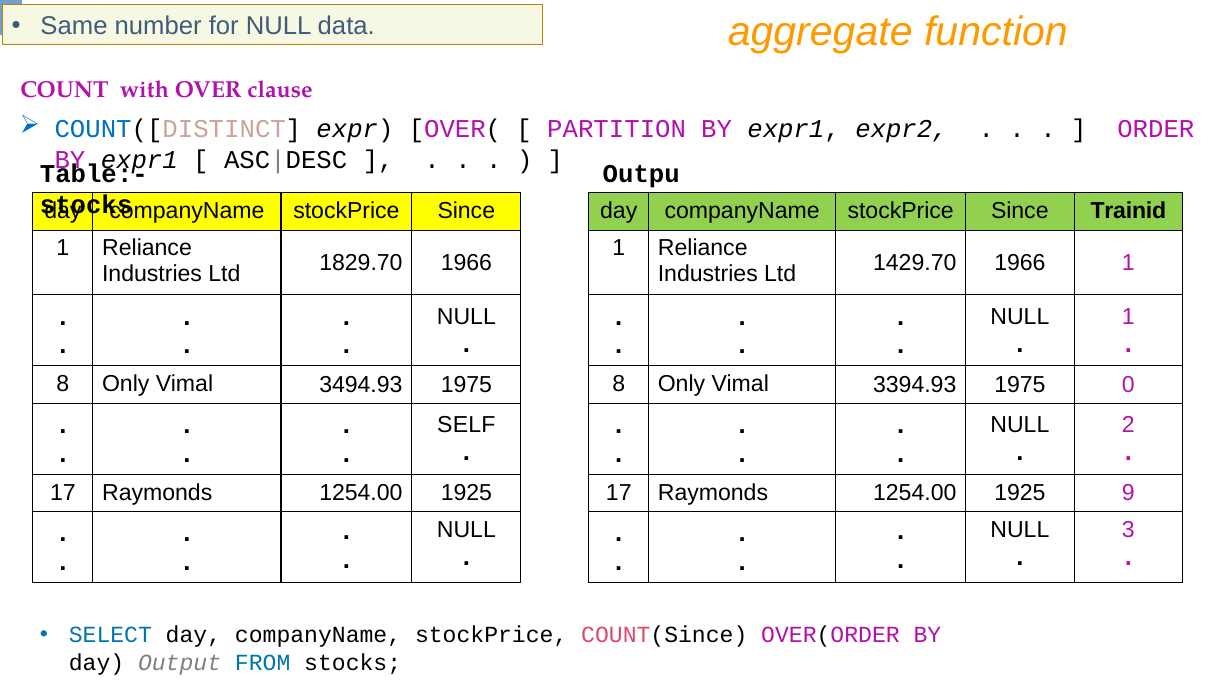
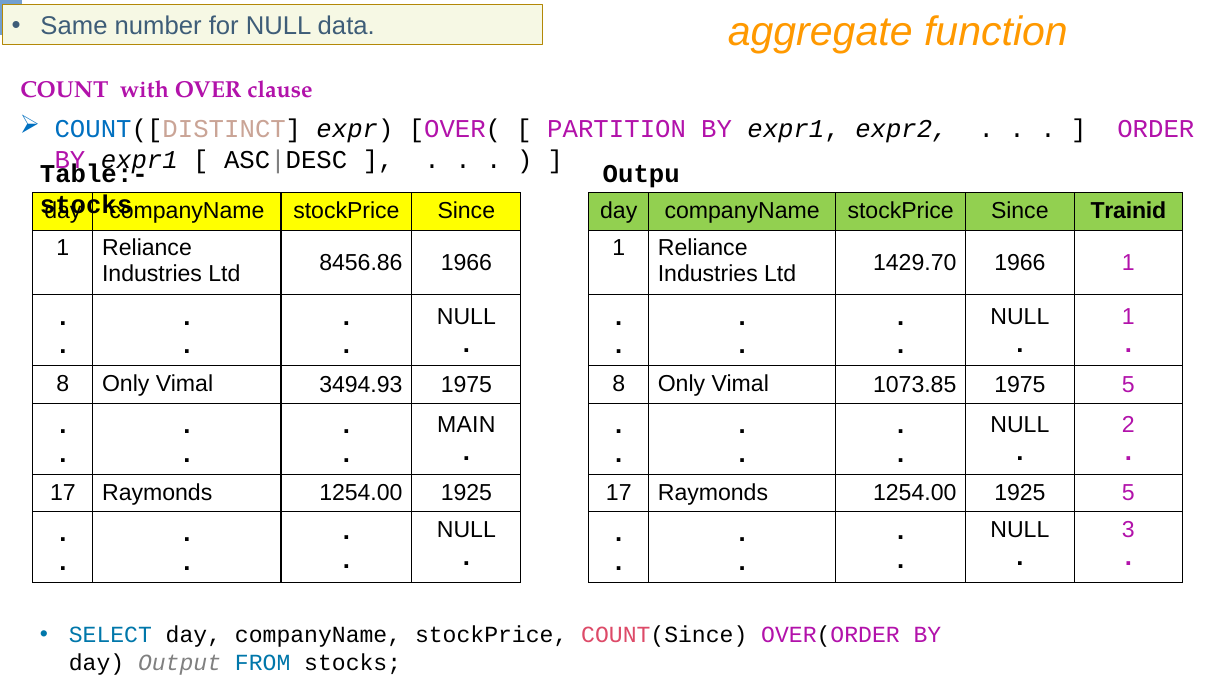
1829.70: 1829.70 -> 8456.86 (361, 263)
3394.93: 3394.93 -> 1073.85 (915, 385)
1975 0: 0 -> 5 (1128, 385)
SELF: SELF -> MAIN (466, 424)
1925 9: 9 -> 5 (1128, 493)
